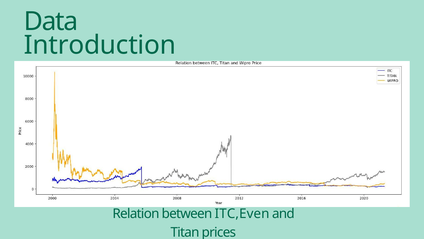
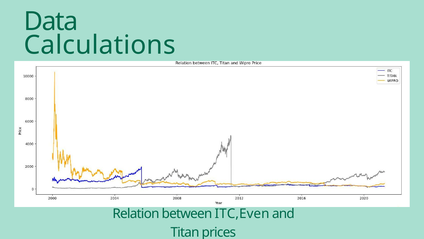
Introduction: Introduction -> Calculations (100, 45)
